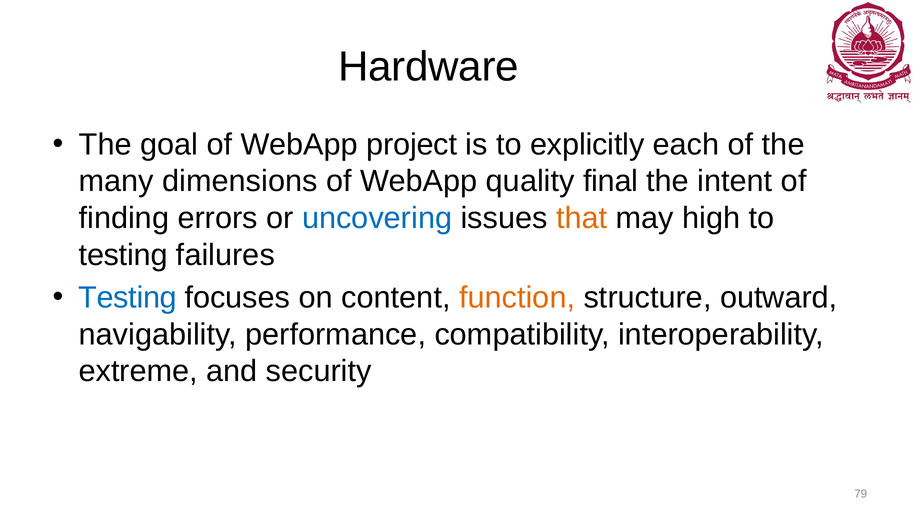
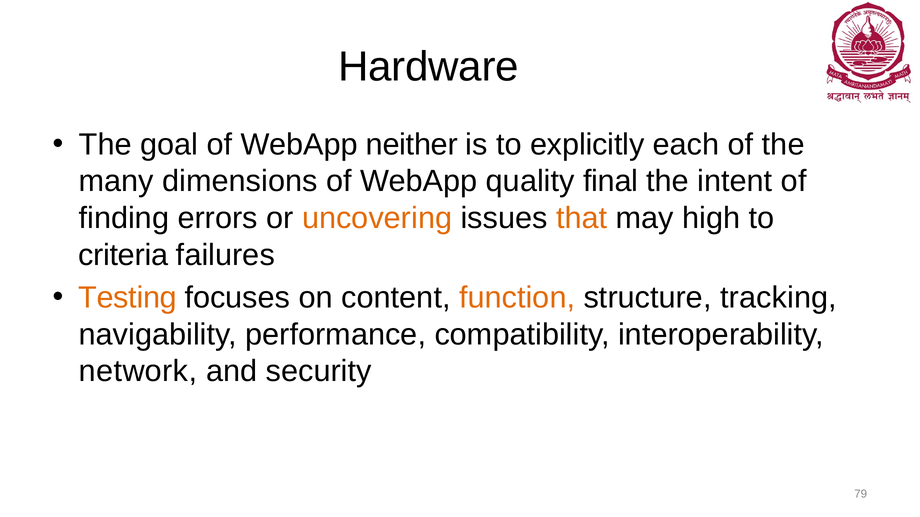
project: project -> neither (412, 145)
uncovering colour: blue -> orange (377, 218)
testing: testing -> criteria (123, 255)
Testing colour: blue -> orange (128, 298)
outward: outward -> tracking (778, 298)
extreme: extreme -> network (138, 372)
